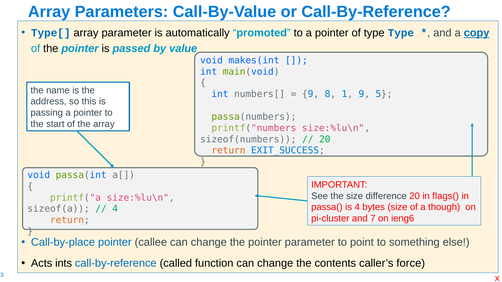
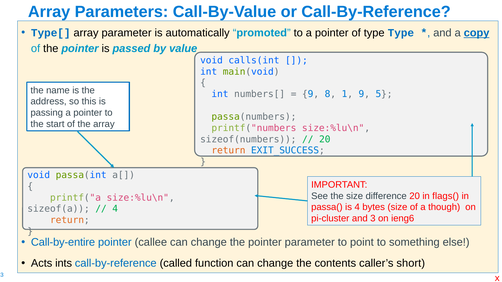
makes(int: makes(int -> calls(int (254, 60)
7: 7 -> 3 (373, 219)
Call-by-place: Call-by-place -> Call-by-entire (63, 243)
force: force -> short (411, 264)
